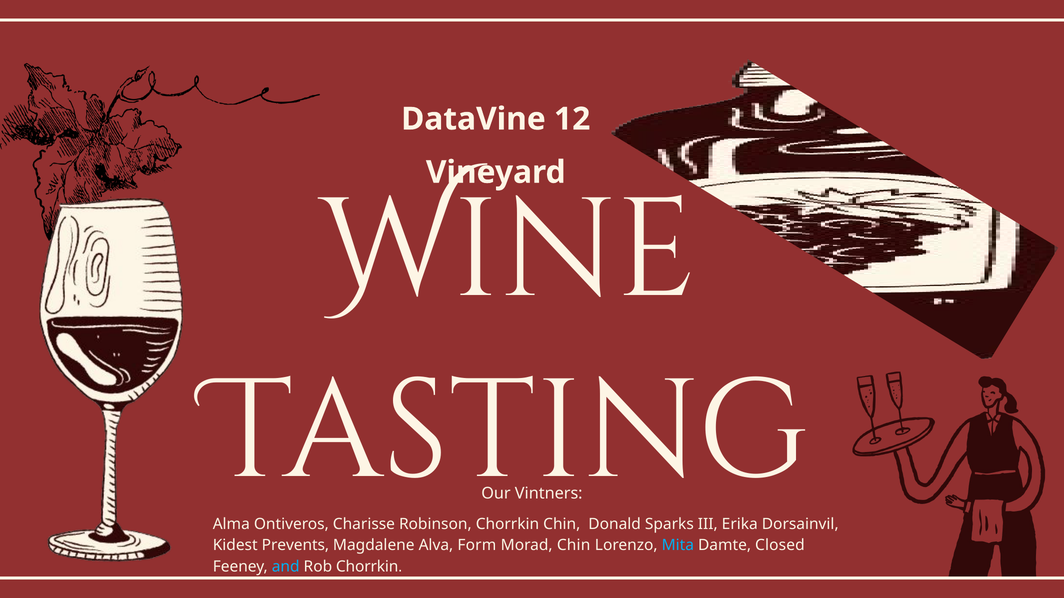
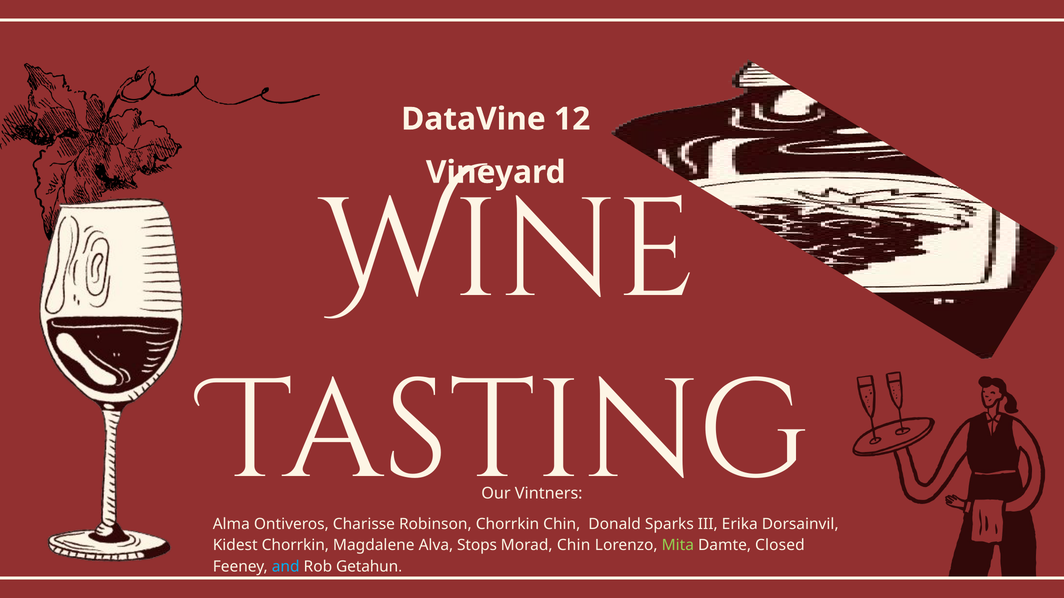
Kidest Prevents: Prevents -> Chorrkin (295, 546)
Form: Form -> Stops (477, 546)
Mita colour: light blue -> light green (678, 546)
Rob Chorrkin: Chorrkin -> Getahun (367, 567)
